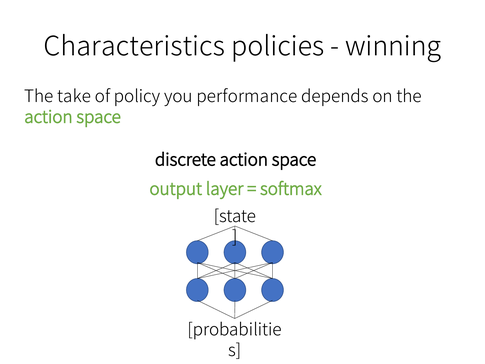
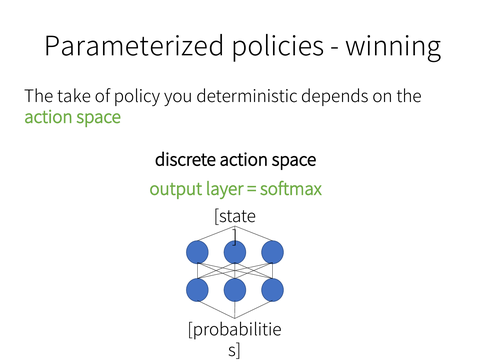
Characteristics: Characteristics -> Parameterized (134, 47)
performance: performance -> deterministic (247, 97)
